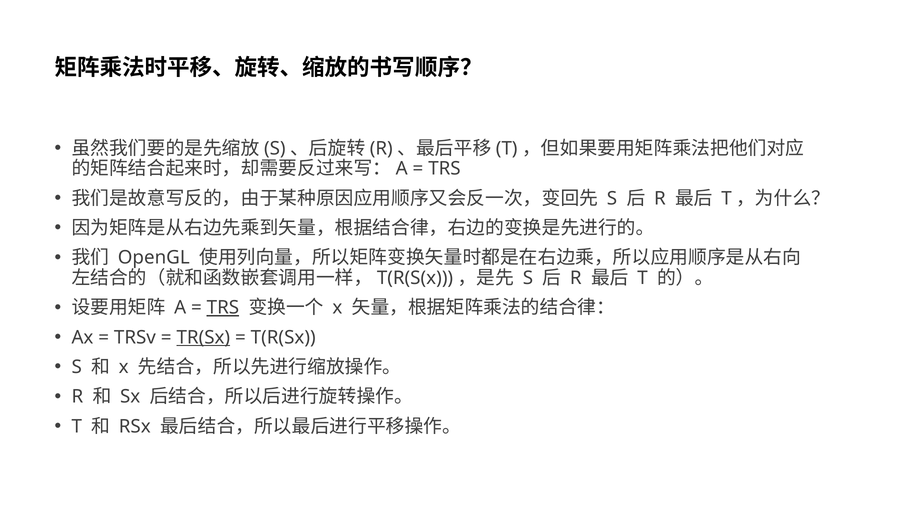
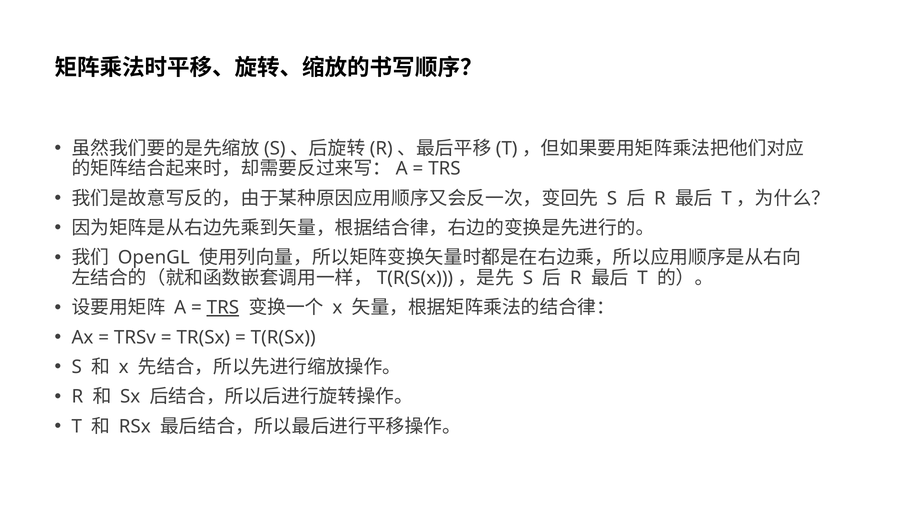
TR(Sx underline: present -> none (203, 337)
